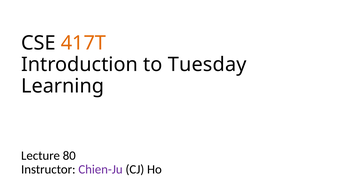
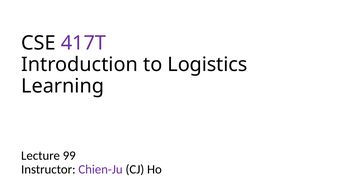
417T colour: orange -> purple (83, 43)
Tuesday: Tuesday -> Logistics (207, 64)
80: 80 -> 99 (69, 155)
